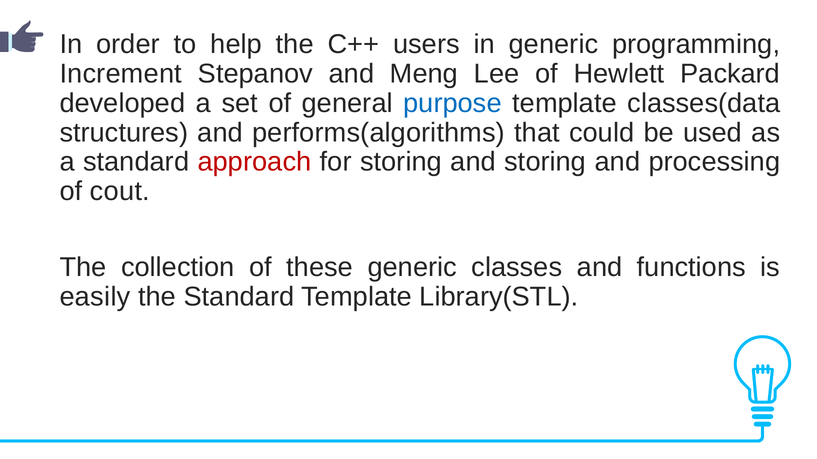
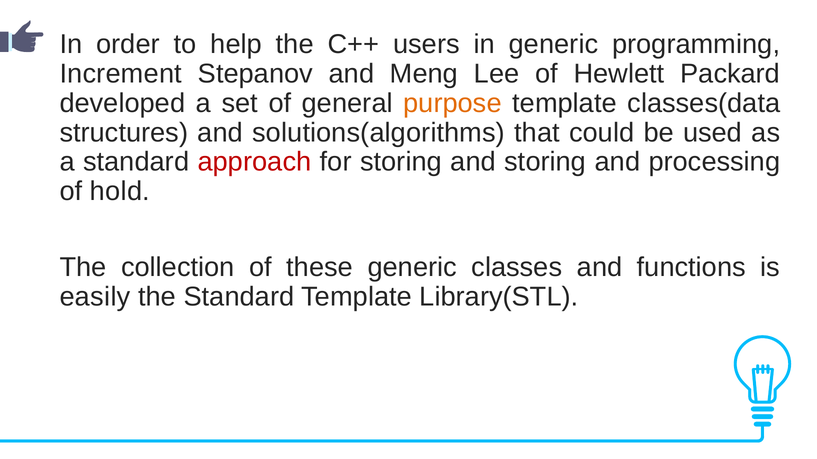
purpose colour: blue -> orange (453, 103)
performs(algorithms: performs(algorithms -> solutions(algorithms (379, 133)
cout: cout -> hold (120, 192)
